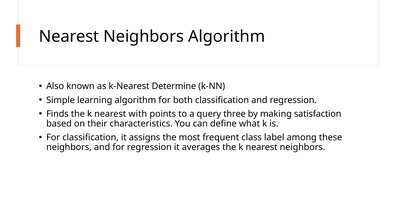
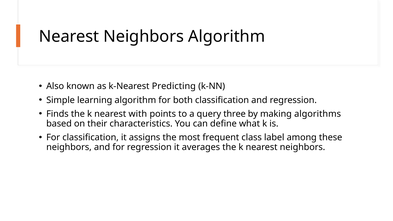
Determine: Determine -> Predicting (174, 86)
satisfaction: satisfaction -> algorithms (318, 114)
